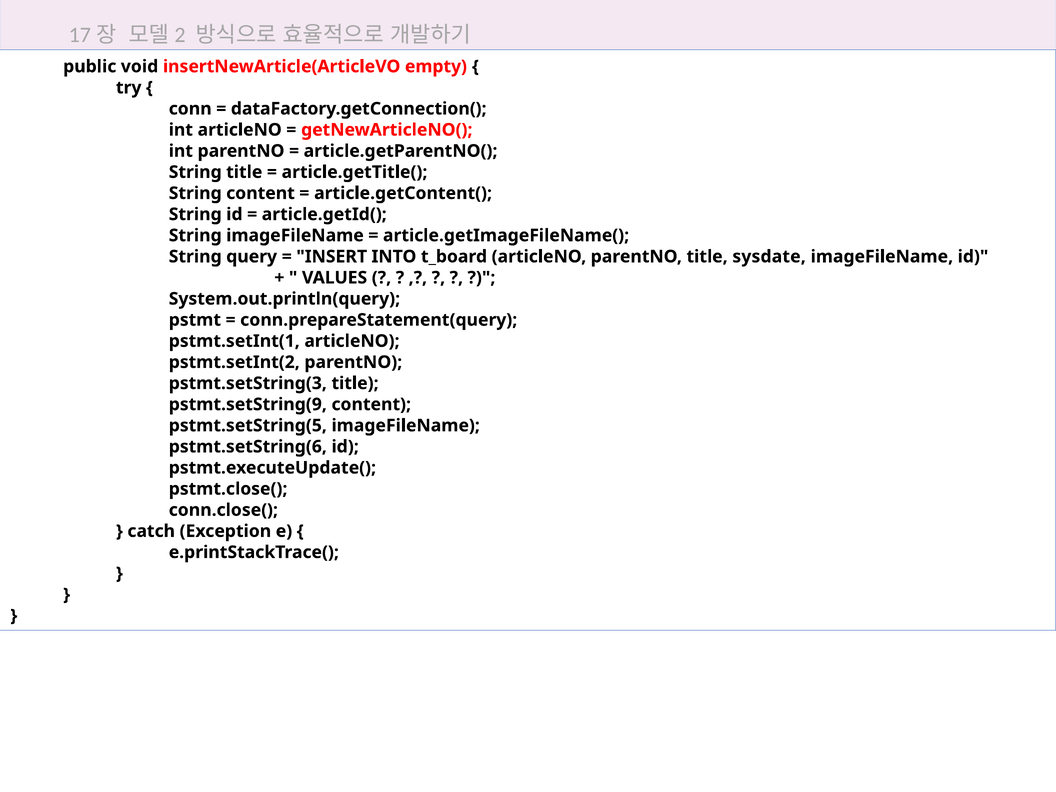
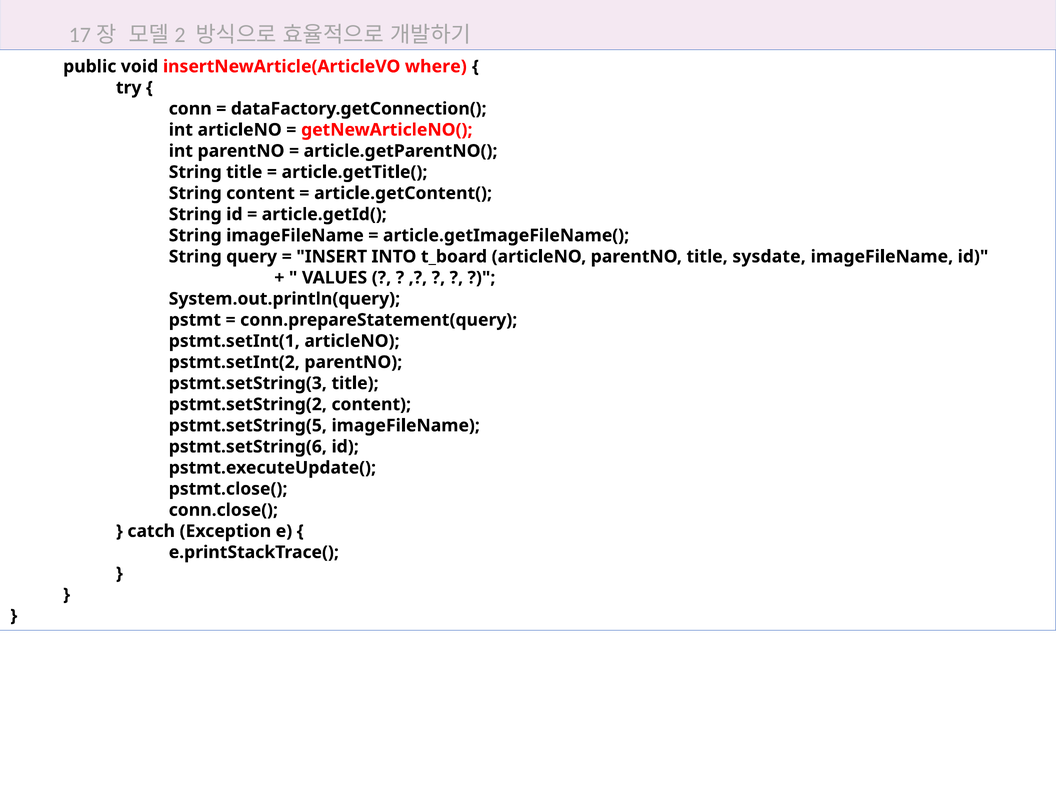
empty: empty -> where (436, 66)
pstmt.setString(9: pstmt.setString(9 -> pstmt.setString(2 (248, 404)
